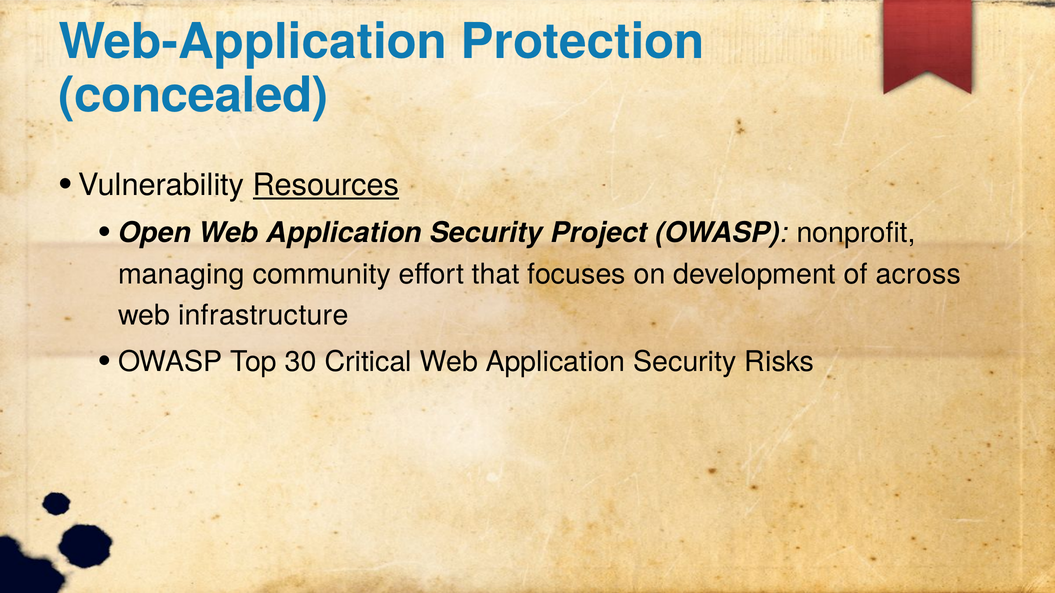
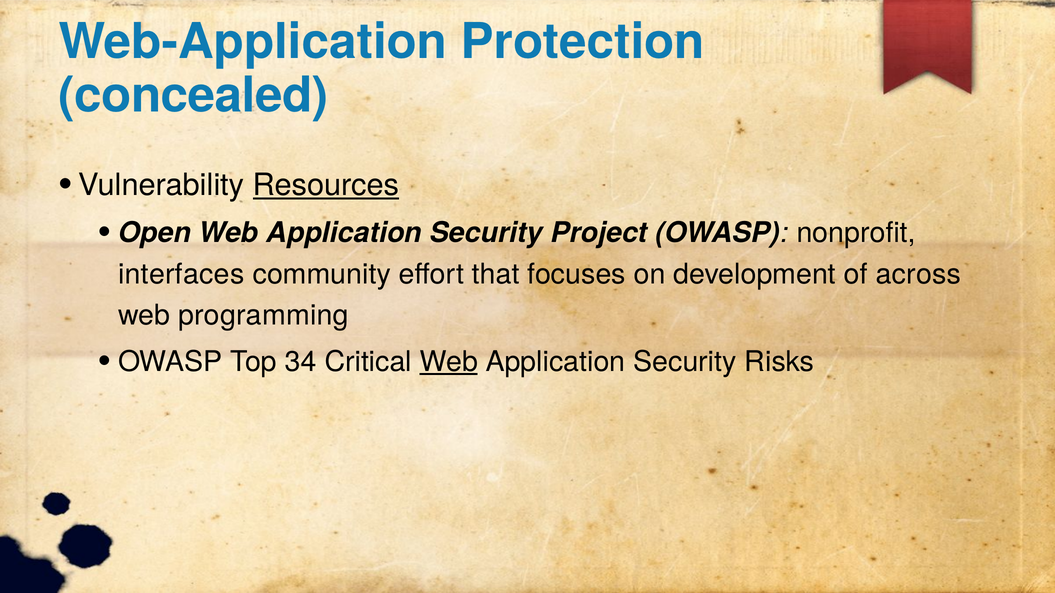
managing: managing -> interfaces (181, 274)
infrastructure: infrastructure -> programming (263, 315)
30: 30 -> 34 (301, 362)
Web underline: none -> present (449, 362)
